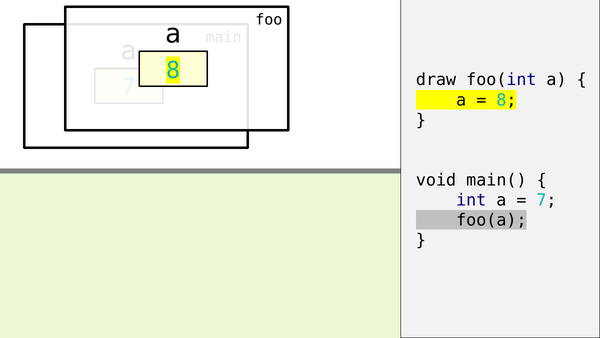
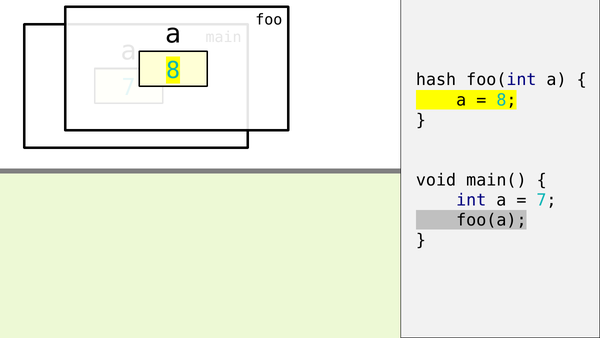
draw: draw -> hash (436, 80)
